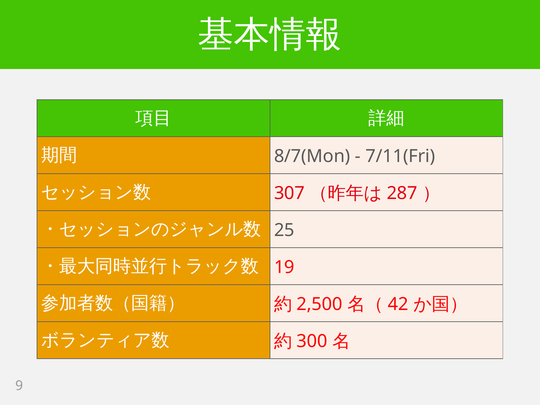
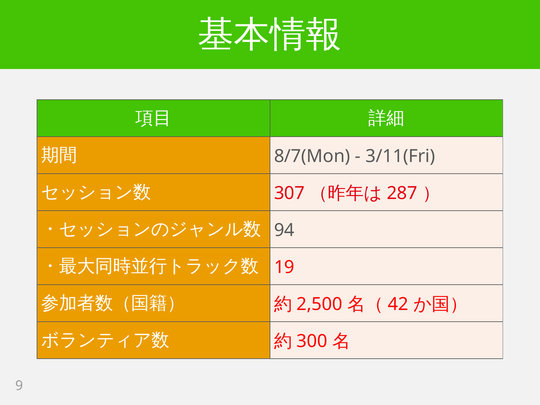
7/11(Fri: 7/11(Fri -> 3/11(Fri (400, 156)
25: 25 -> 94 (284, 230)
